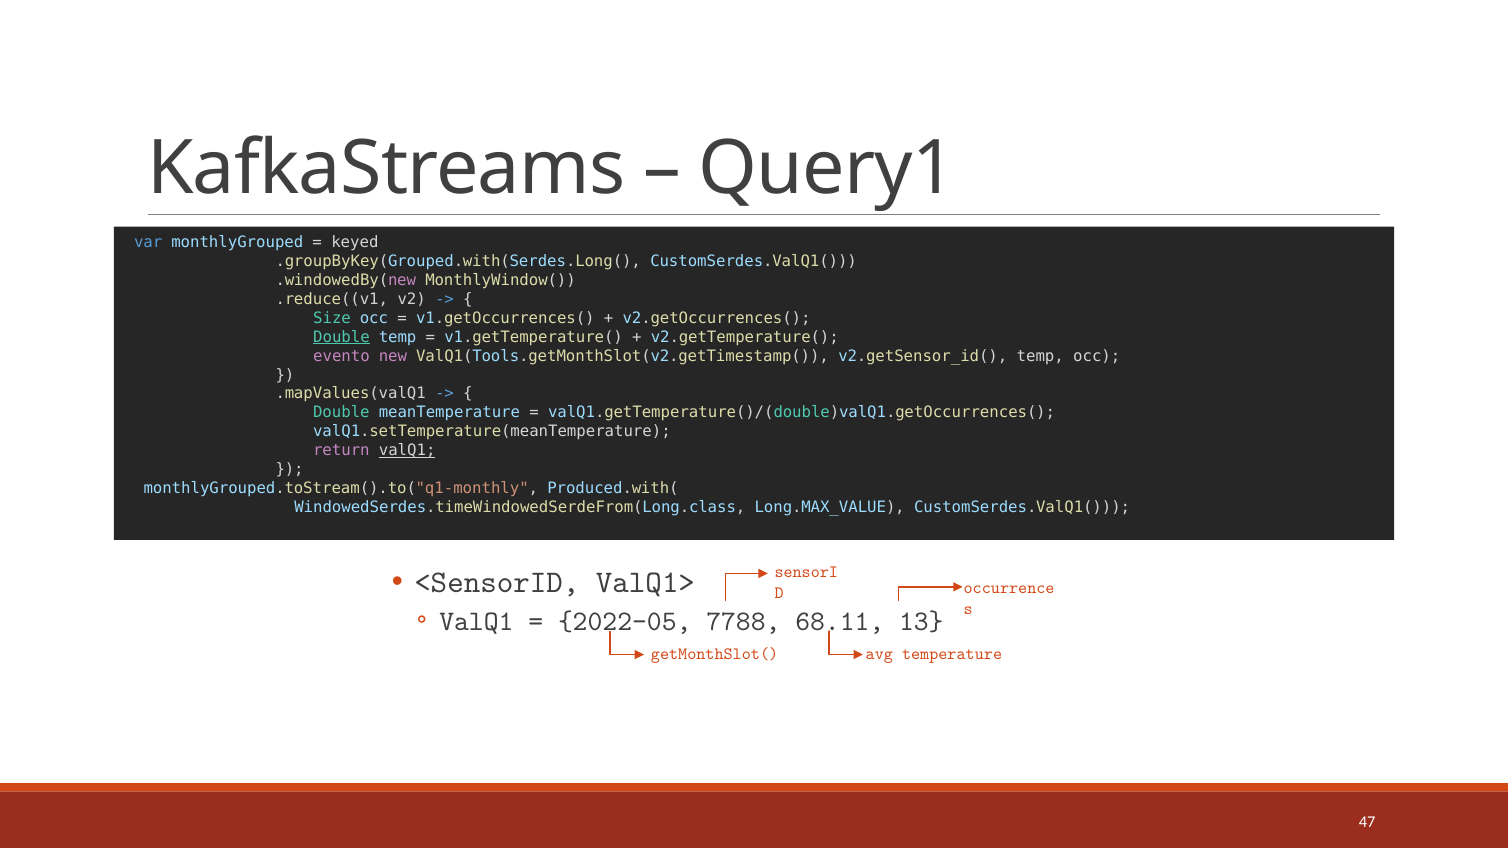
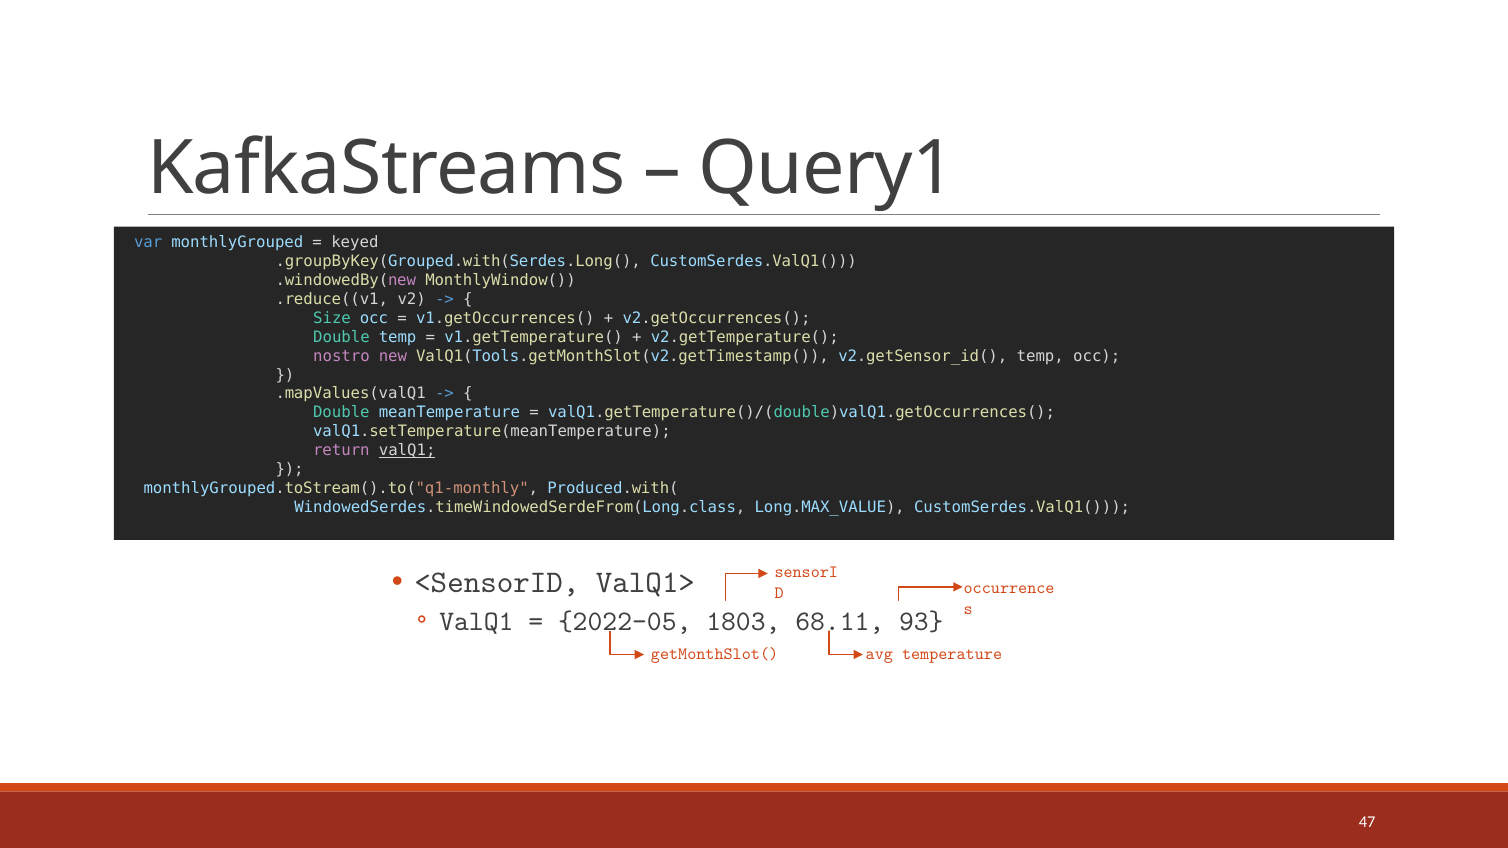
Double underline: present -> none (341, 337)
evento: evento -> nostro (341, 356)
7788: 7788 -> 1803 (743, 621)
13: 13 -> 93 (921, 621)
